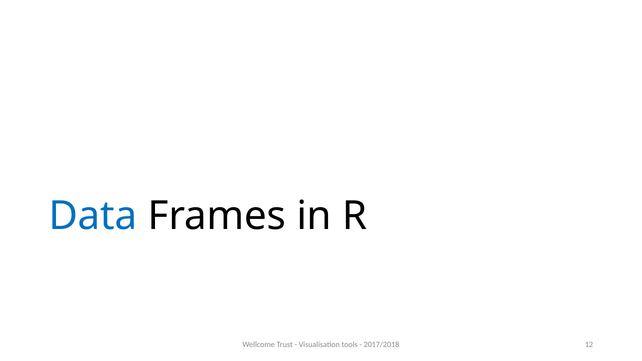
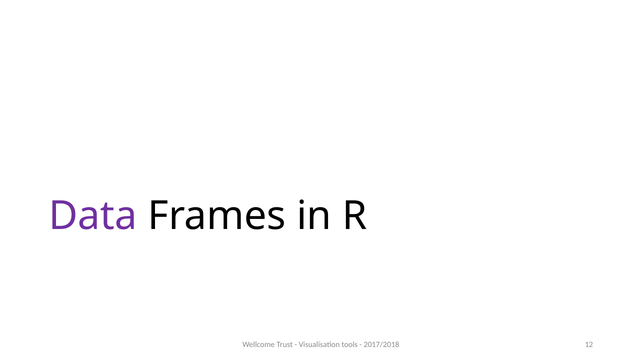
Data colour: blue -> purple (93, 216)
